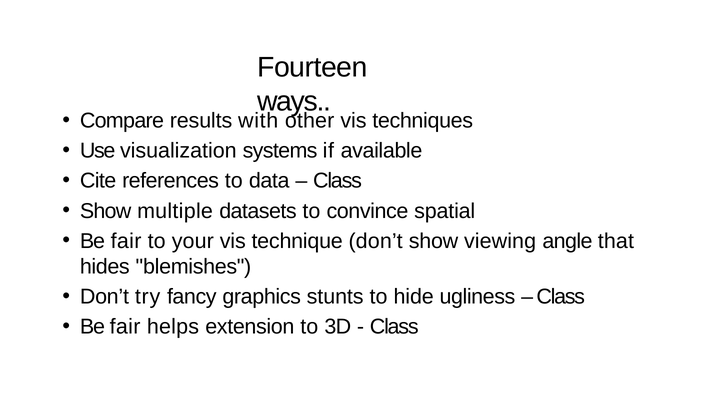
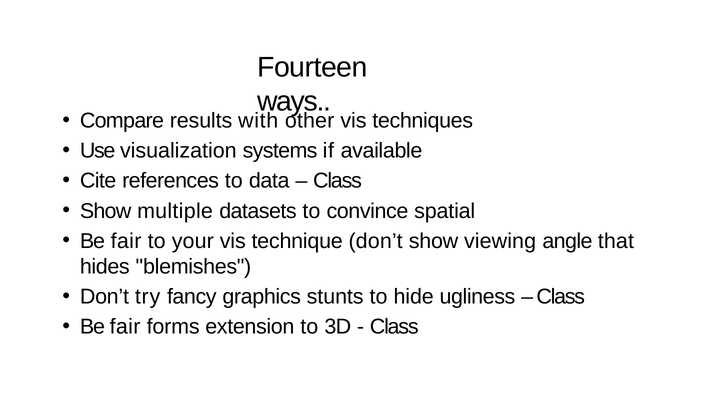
helps: helps -> forms (173, 327)
